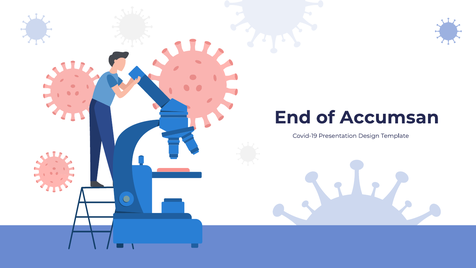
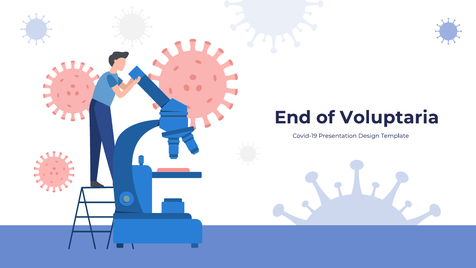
Accumsan: Accumsan -> Voluptaria (389, 117)
